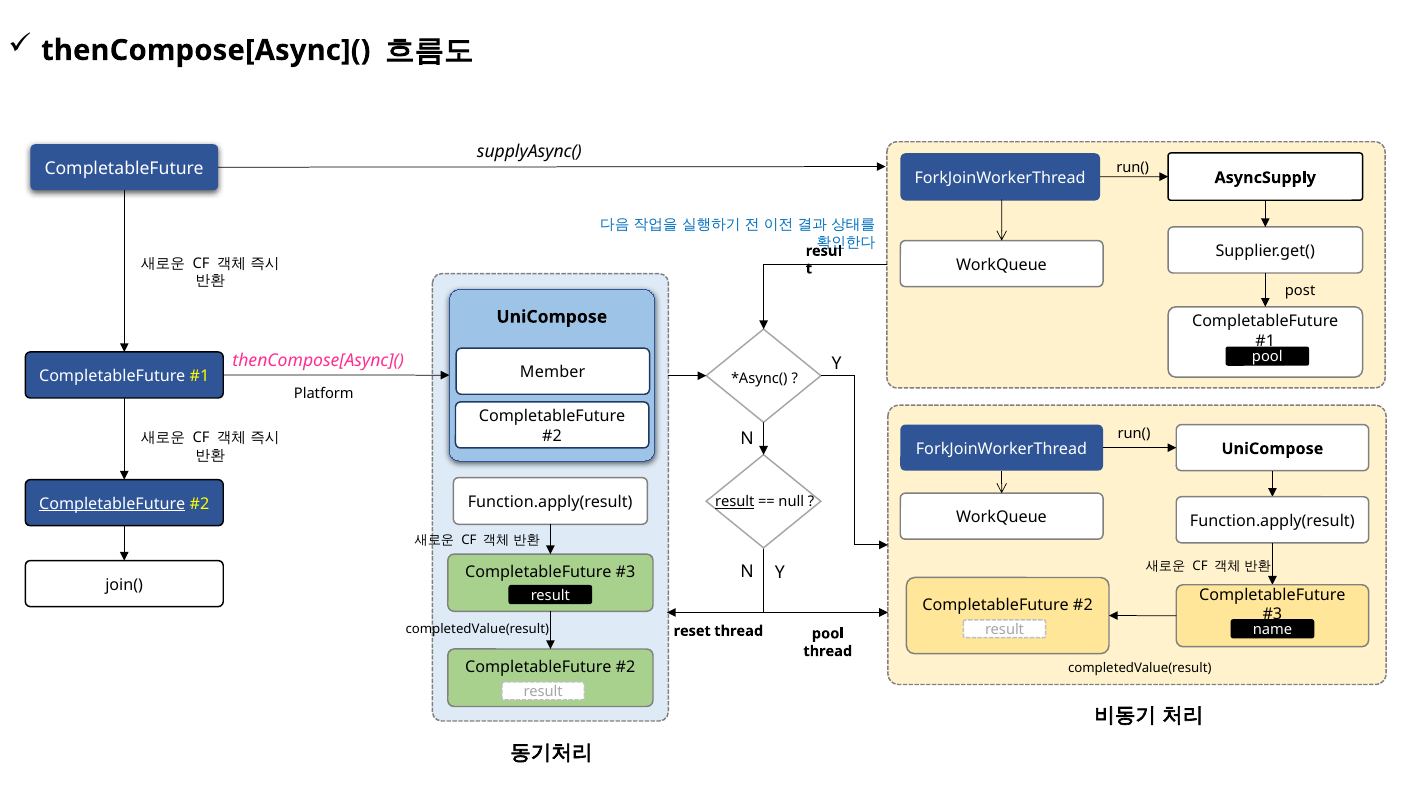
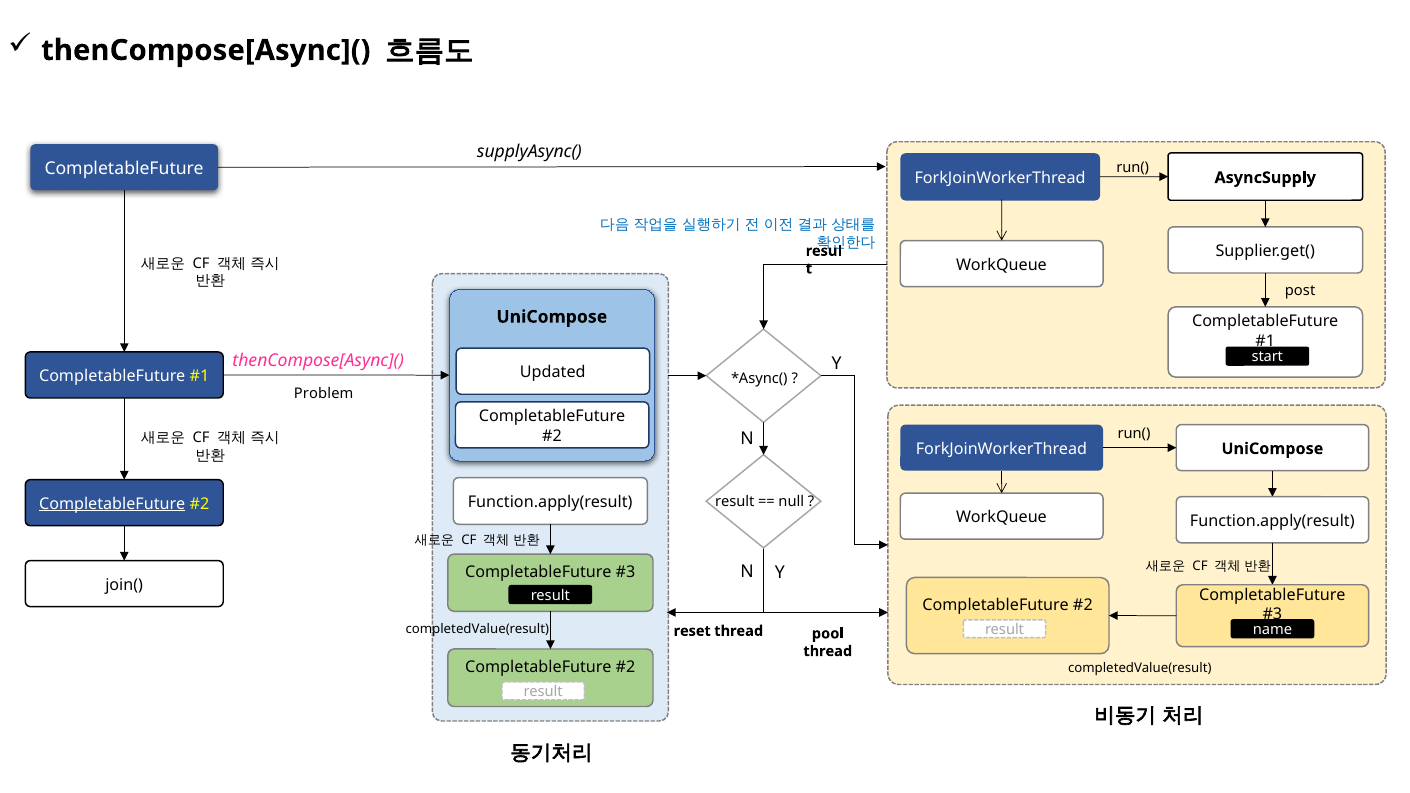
pool: pool -> start (1267, 357)
Member: Member -> Updated (553, 372)
Platform: Platform -> Problem (324, 394)
result underline: present -> none (735, 502)
